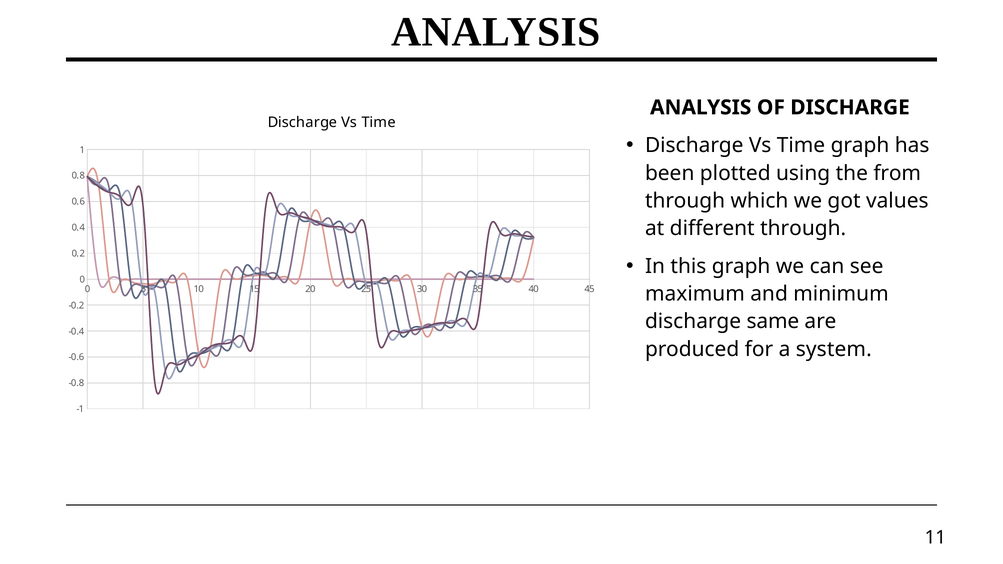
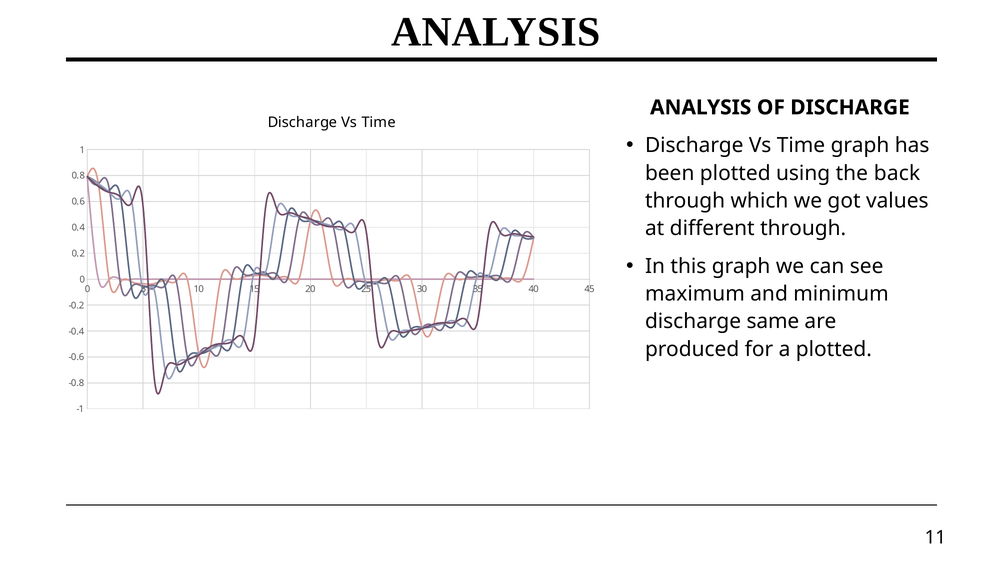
from: from -> back (897, 173)
a system: system -> plotted (834, 349)
